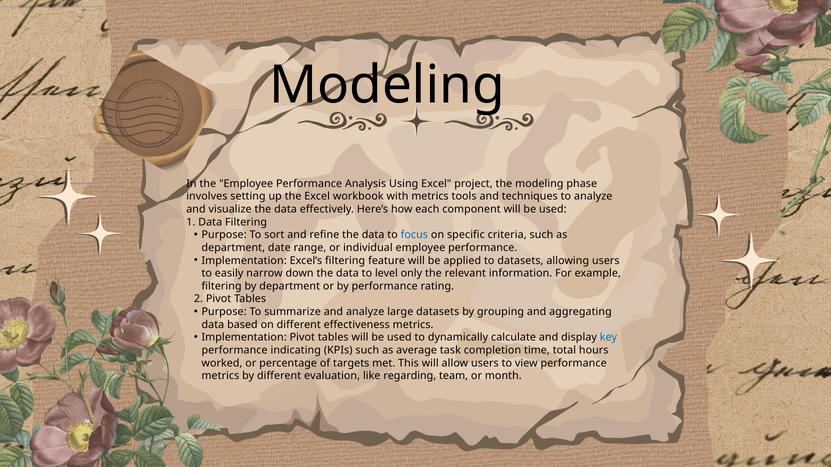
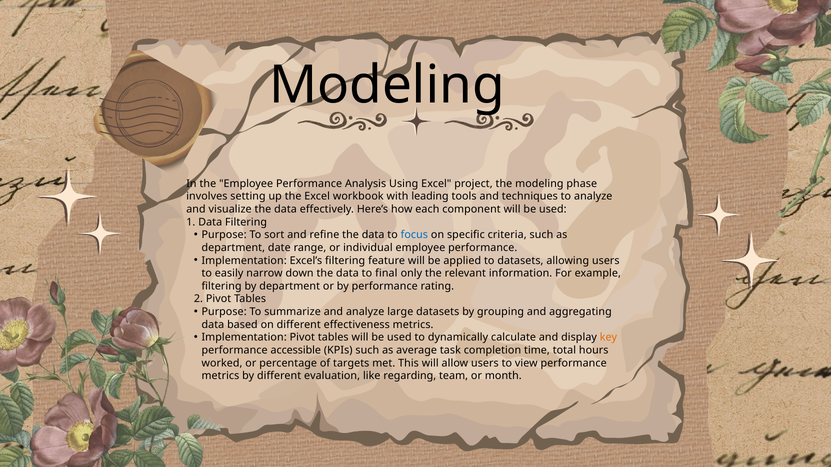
with metrics: metrics -> leading (430, 197)
level: level -> final (386, 274)
key colour: blue -> orange (608, 338)
indicating: indicating -> accessible (296, 351)
